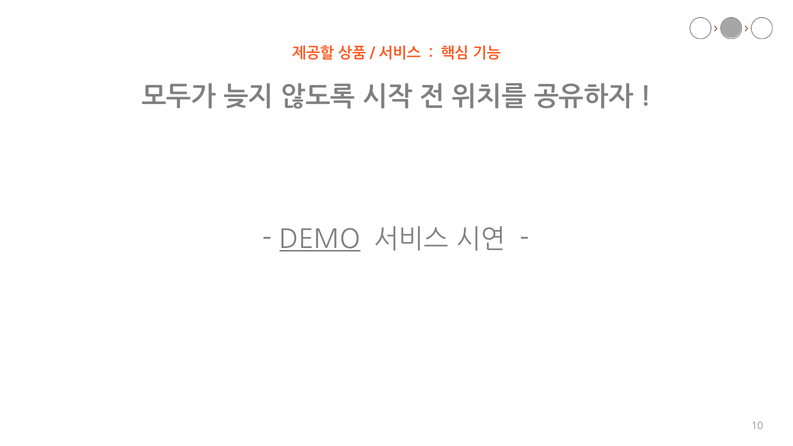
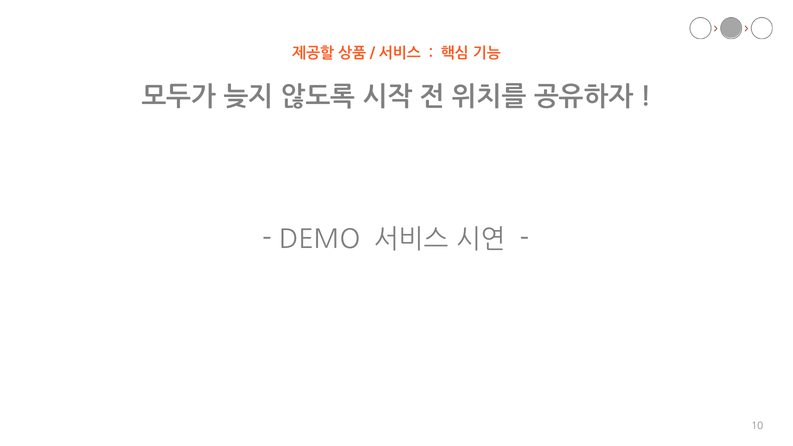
DEMO underline: present -> none (320, 240)
